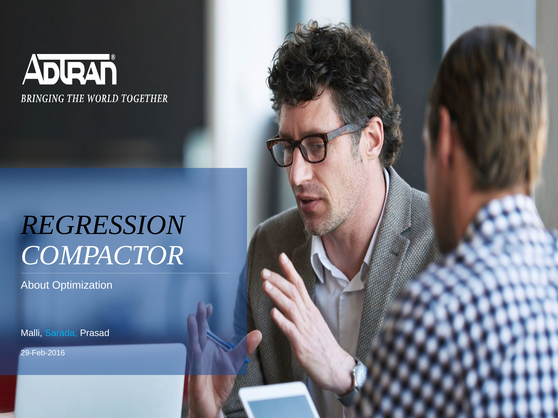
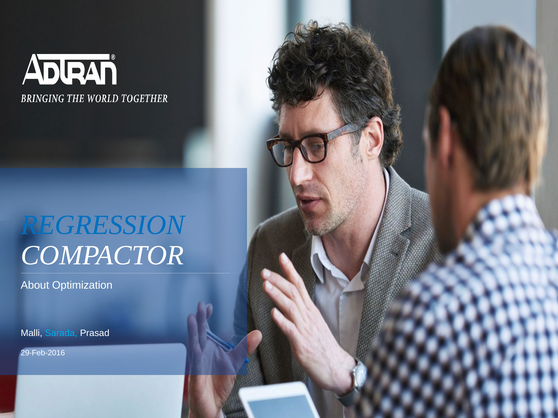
REGRESSION colour: black -> blue (103, 225)
